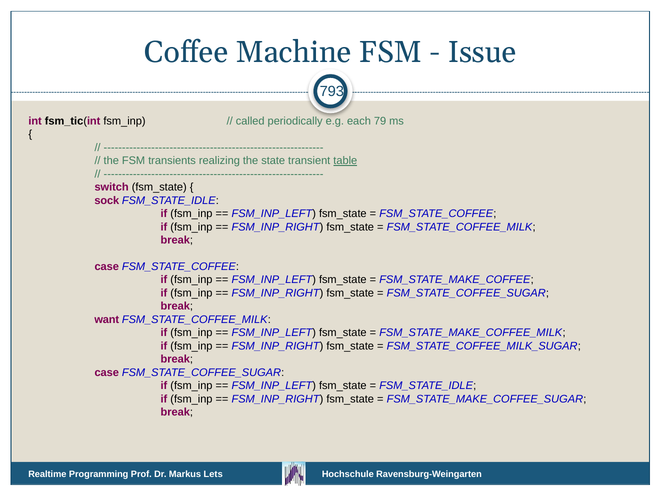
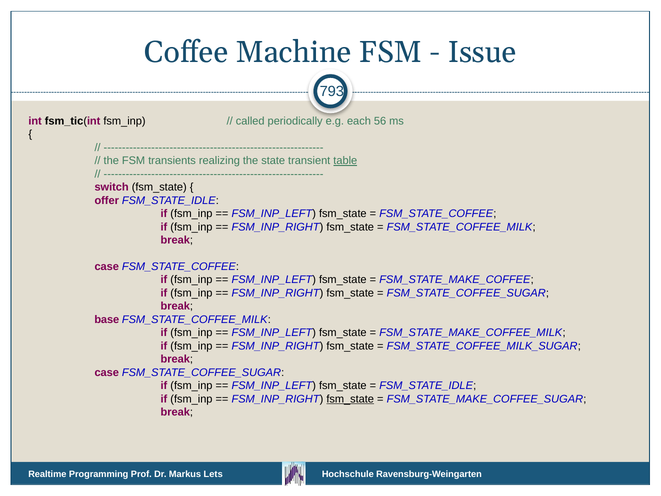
79: 79 -> 56 (380, 121)
sock: sock -> offer (107, 200)
want: want -> base (107, 319)
fsm_state underline: none -> present (350, 399)
